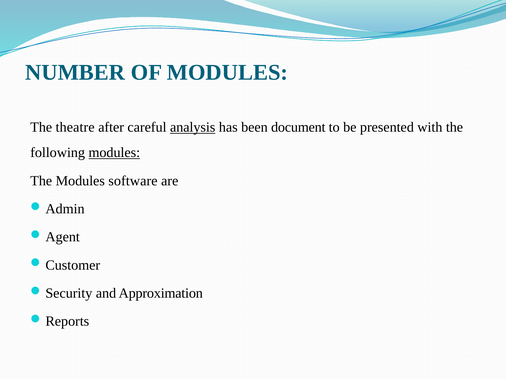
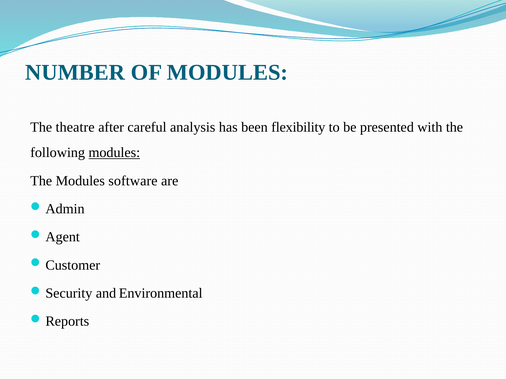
analysis underline: present -> none (193, 127)
document: document -> flexibility (298, 127)
Approximation: Approximation -> Environmental (161, 294)
